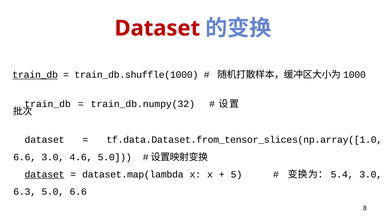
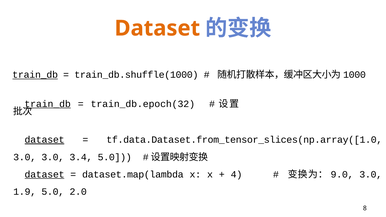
Dataset colour: red -> orange (157, 28)
train_db underline: none -> present (48, 104)
train_db.numpy(32: train_db.numpy(32 -> train_db.epoch(32 (143, 104)
dataset underline: none -> present (45, 140)
6.6: 6.6 -> 3.0 (25, 157)
4.6: 4.6 -> 3.4 (81, 157)
5: 5 -> 4 (236, 175)
5.4: 5.4 -> 9.0 (342, 175)
6.3: 6.3 -> 1.9 (25, 192)
5.0 6.6: 6.6 -> 2.0 (78, 192)
